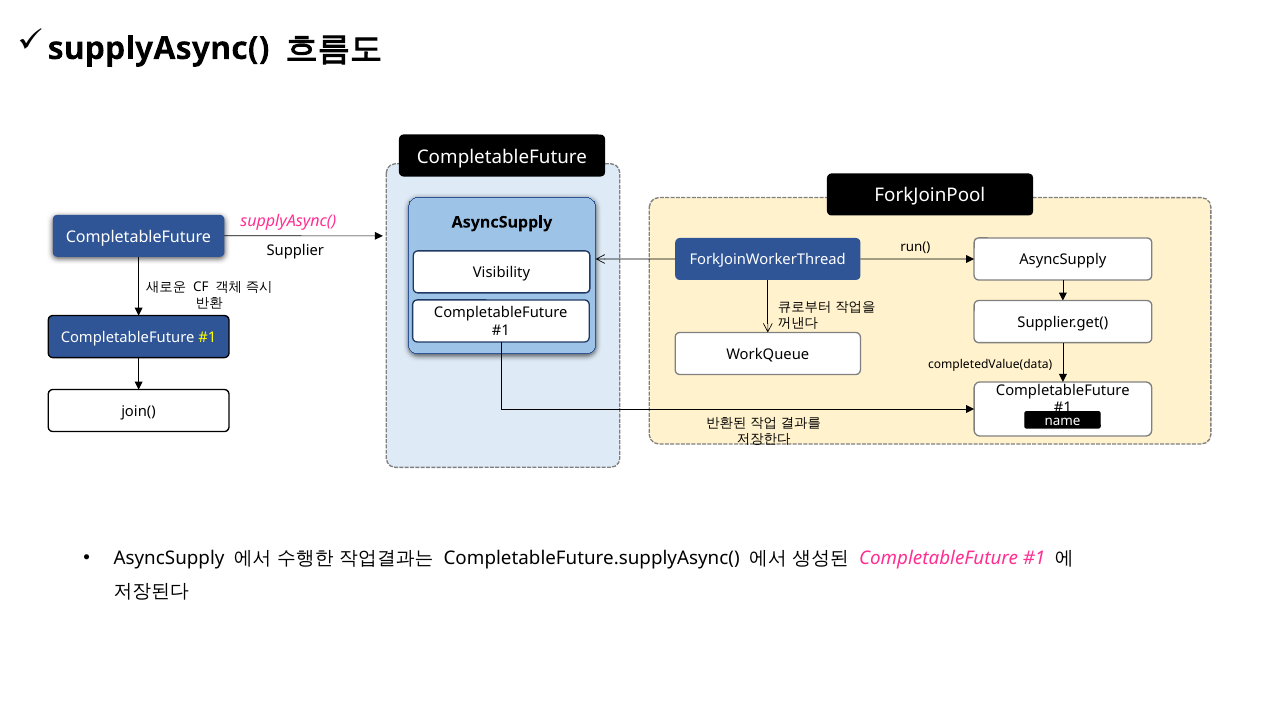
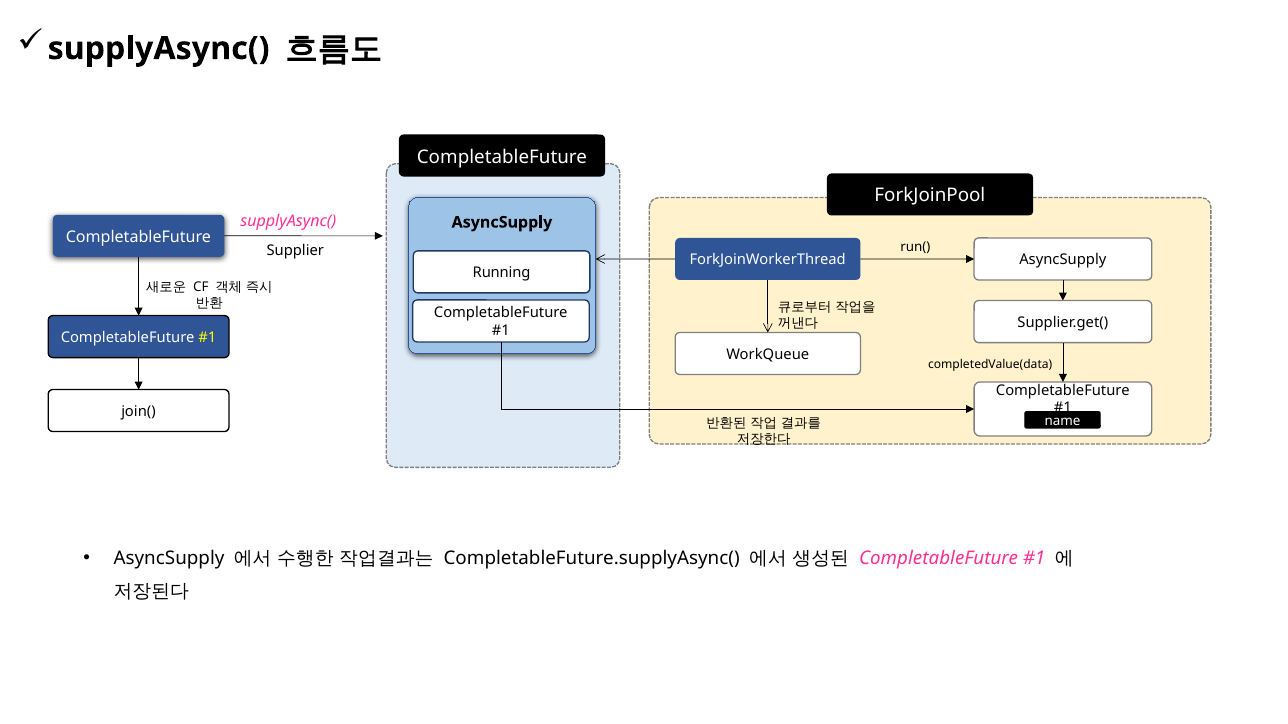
Visibility: Visibility -> Running (502, 273)
